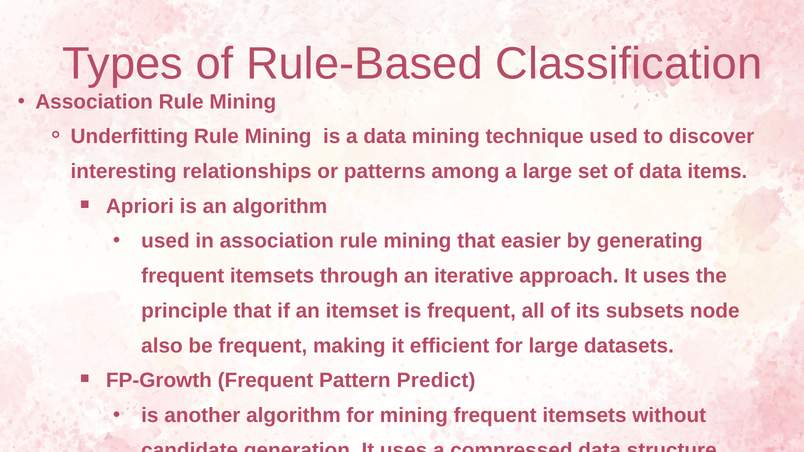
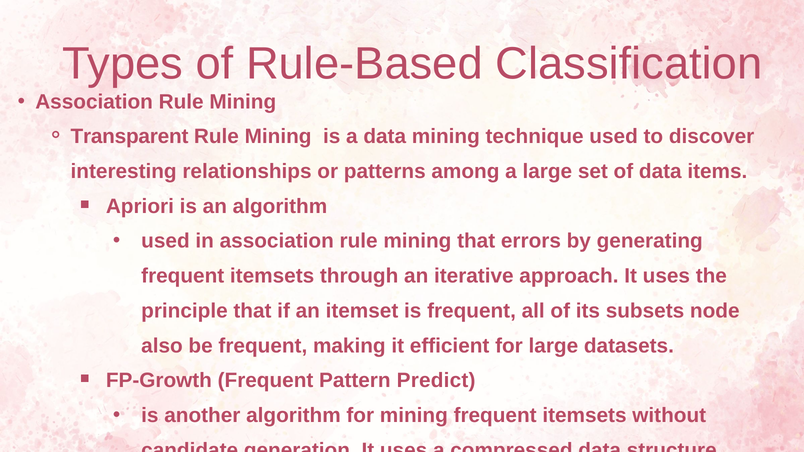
Underfitting: Underfitting -> Transparent (129, 137)
easier: easier -> errors (531, 241)
